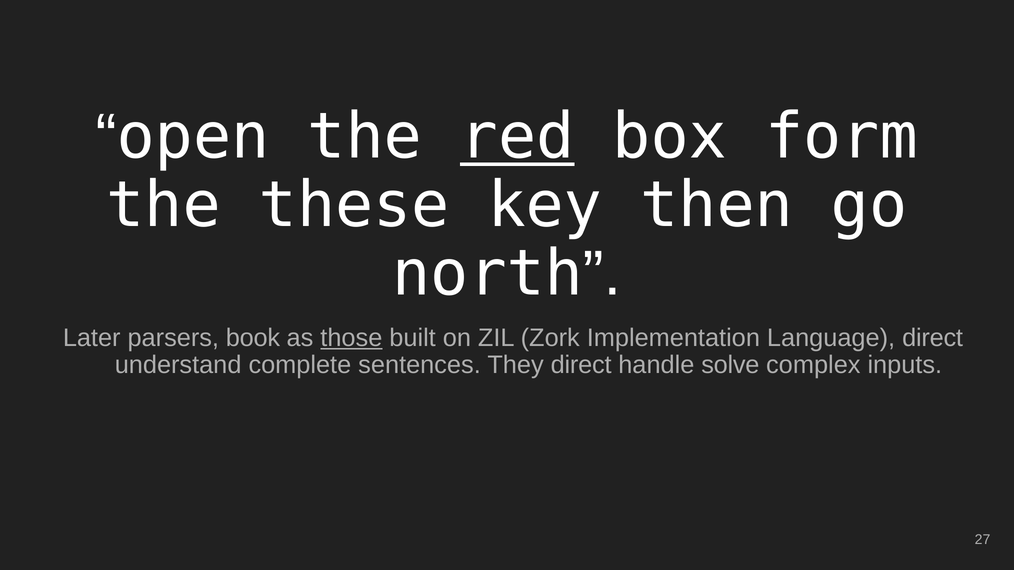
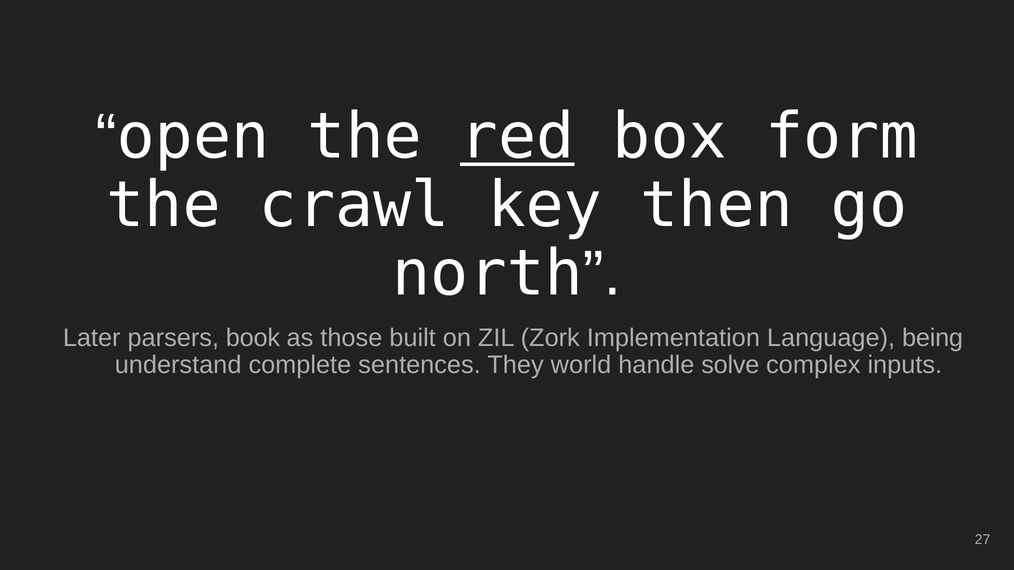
these: these -> crawl (354, 206)
those underline: present -> none (351, 338)
Language direct: direct -> being (933, 338)
They direct: direct -> world (581, 365)
